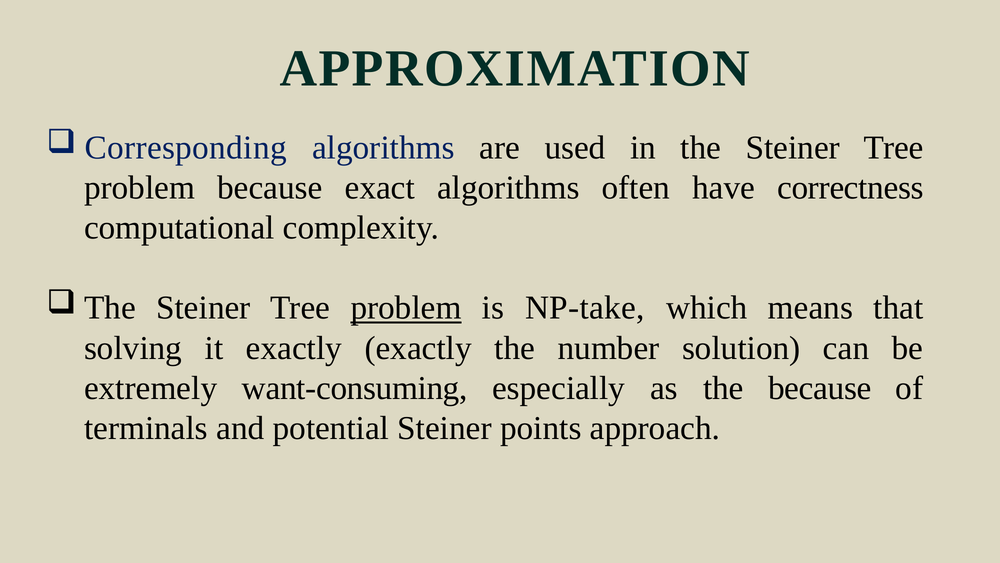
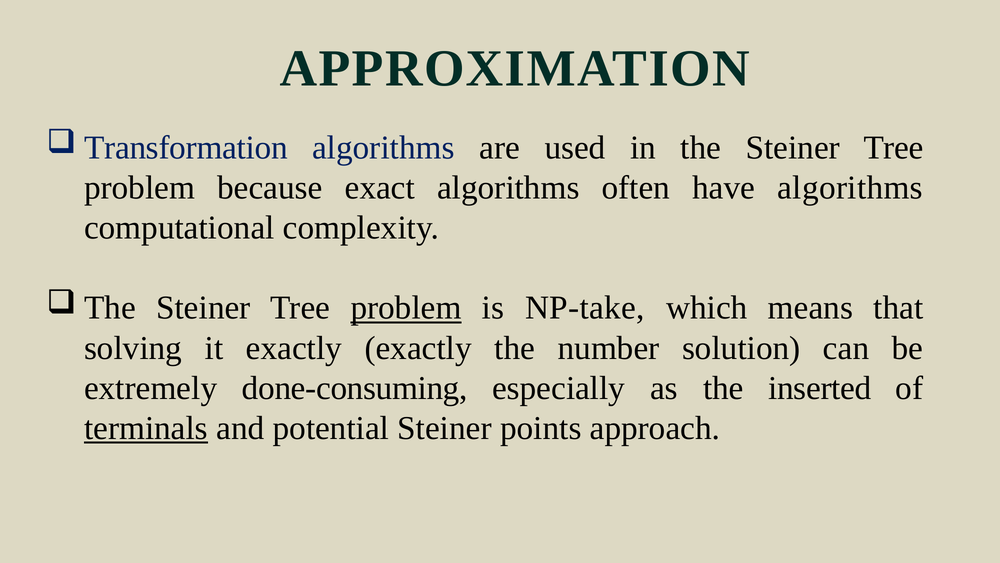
Corresponding: Corresponding -> Transformation (186, 148)
have correctness: correctness -> algorithms (850, 188)
want-consuming: want-consuming -> done-consuming (355, 388)
the because: because -> inserted (820, 388)
terminals underline: none -> present (146, 428)
